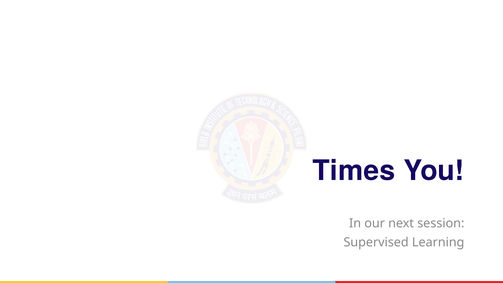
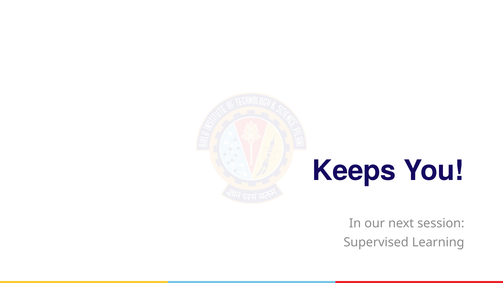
Times: Times -> Keeps (354, 171)
